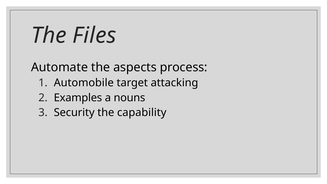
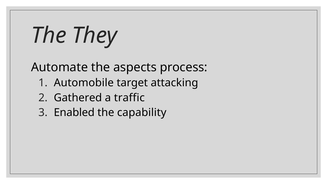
Files: Files -> They (95, 35)
Examples: Examples -> Gathered (78, 98)
nouns: nouns -> traffic (129, 98)
Security: Security -> Enabled (74, 112)
